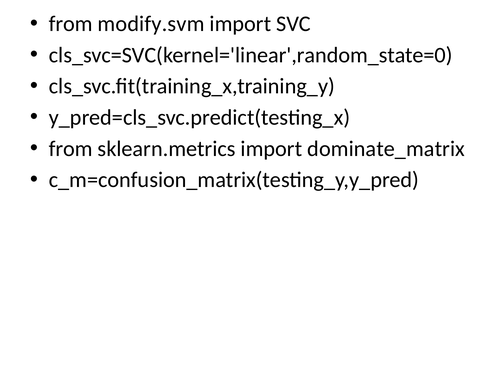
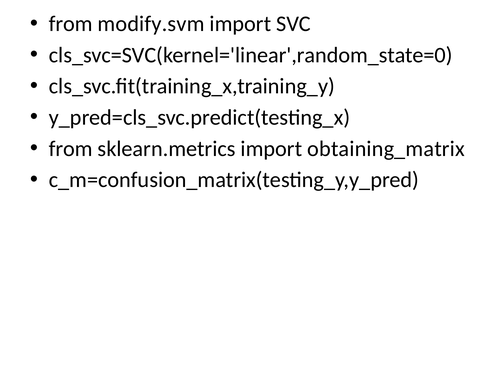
dominate_matrix: dominate_matrix -> obtaining_matrix (386, 149)
